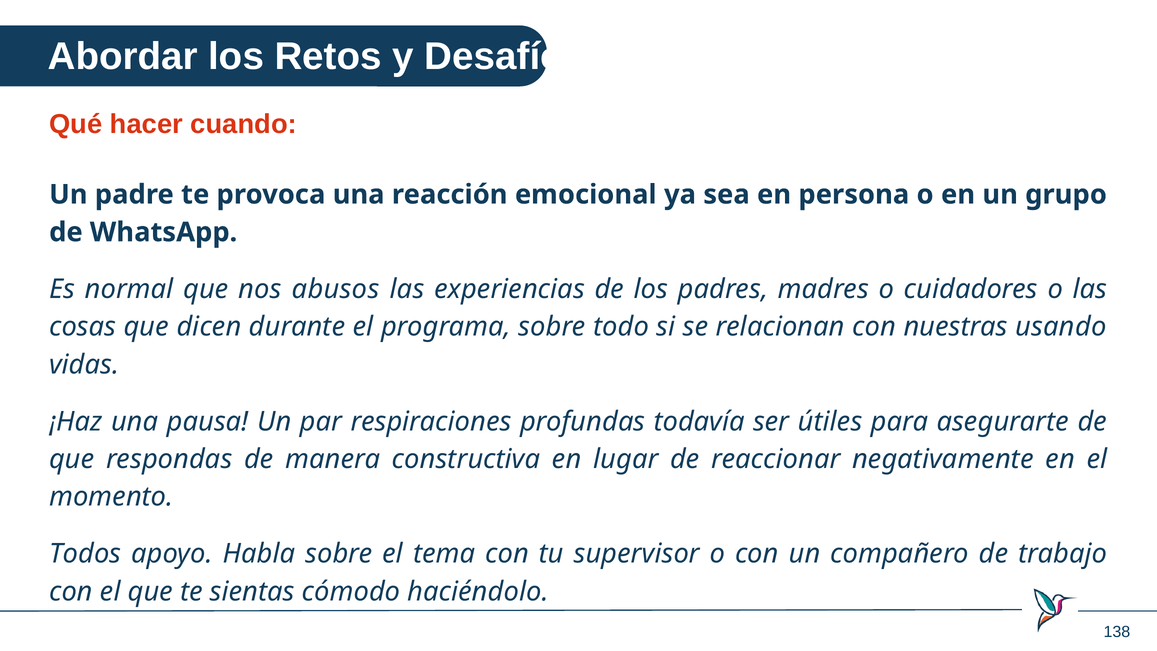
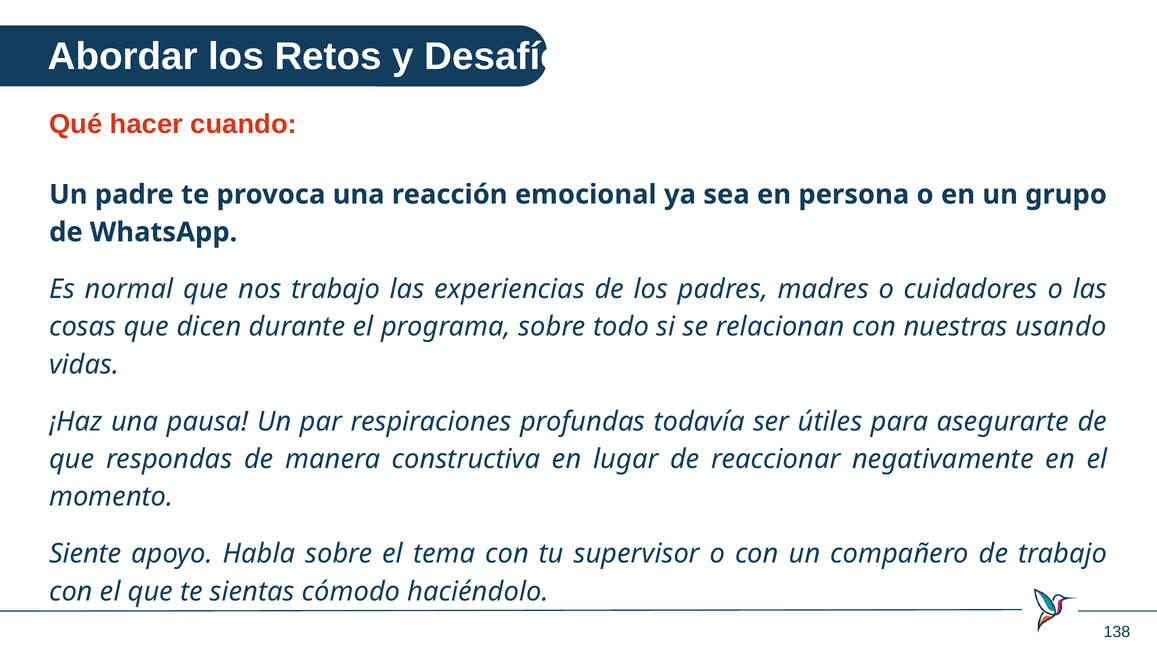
nos abusos: abusos -> trabajo (336, 289)
Todos: Todos -> Siente (85, 554)
